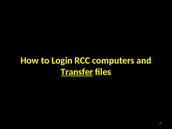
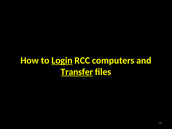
Login underline: none -> present (62, 60)
